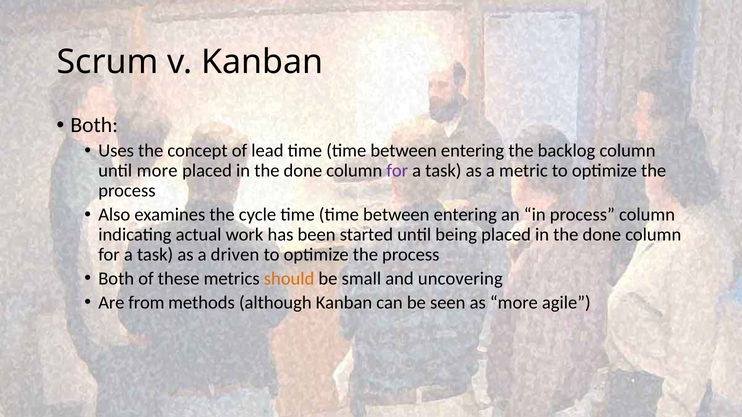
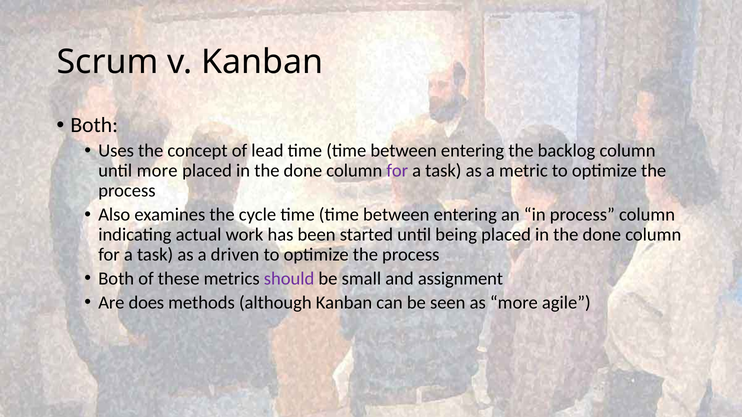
should colour: orange -> purple (289, 279)
uncovering: uncovering -> assignment (460, 279)
from: from -> does (146, 303)
